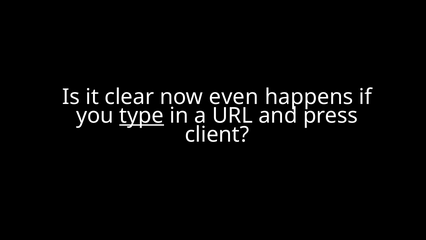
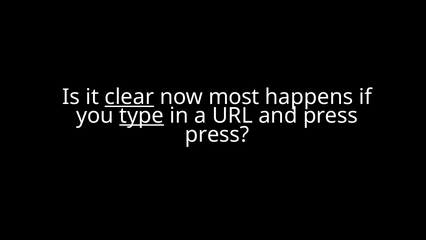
clear underline: none -> present (129, 97)
even: even -> most (234, 97)
client: client -> press (217, 134)
